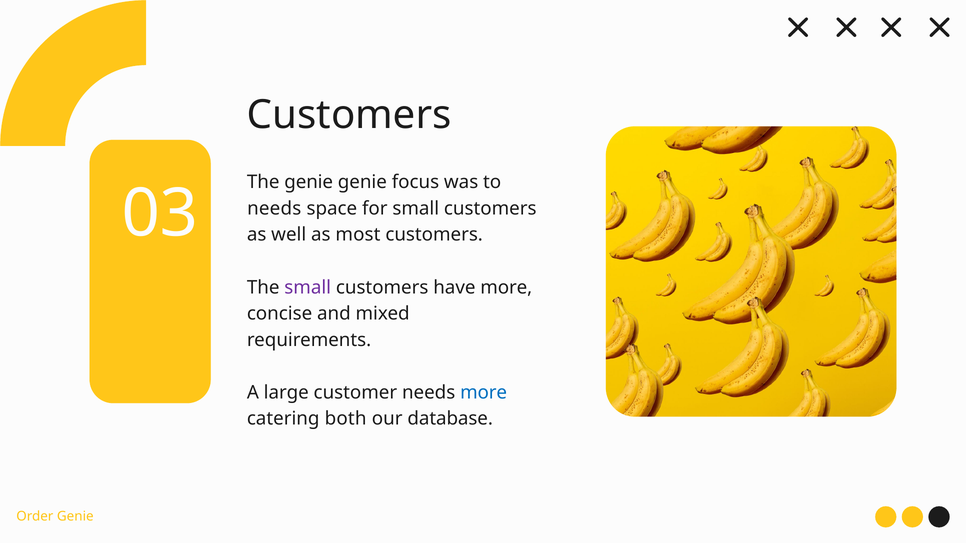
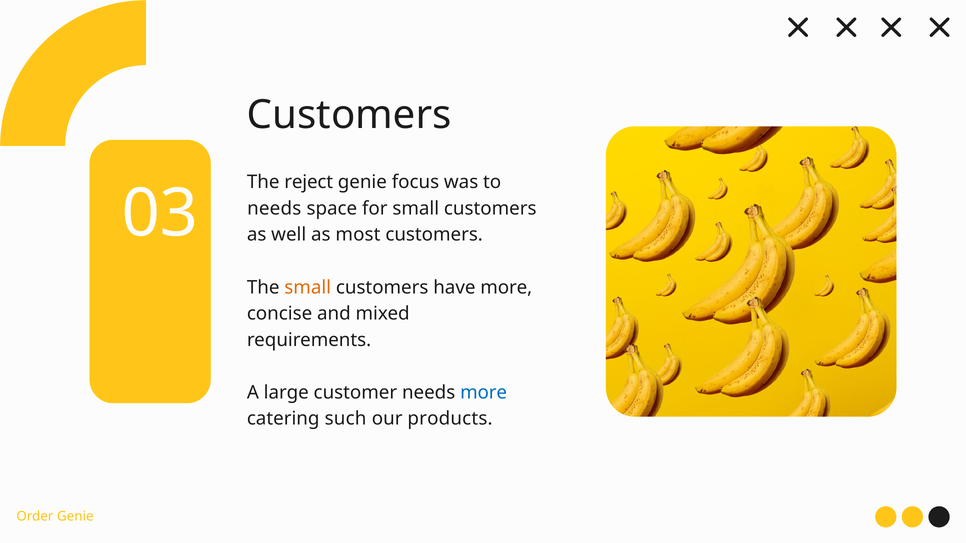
The genie: genie -> reject (309, 182)
small colour: purple -> orange (308, 288)
both: both -> such (346, 419)
database: database -> products (450, 419)
